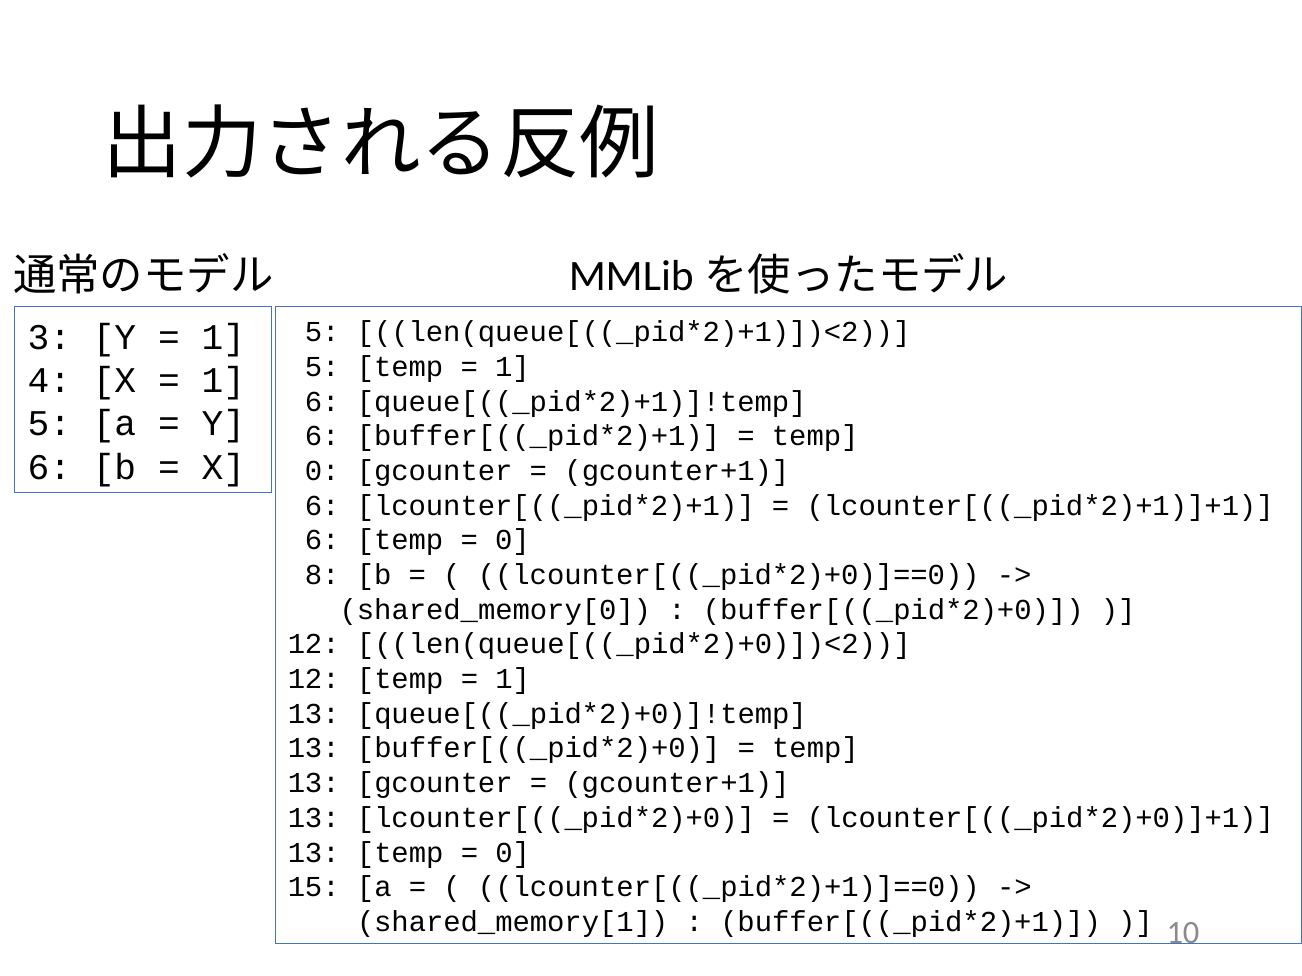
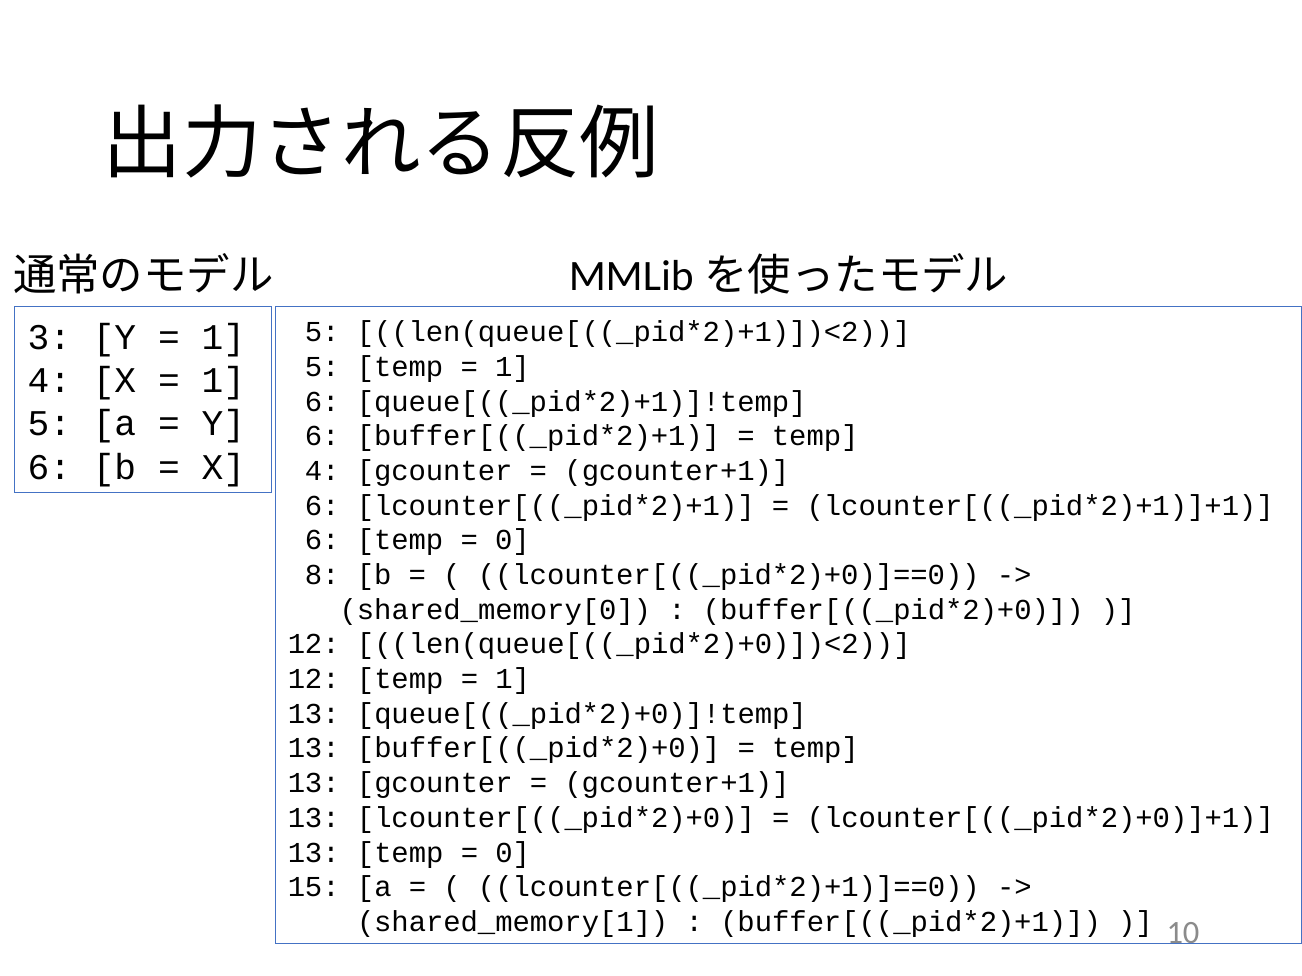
0: 0 -> 4 (322, 471)
